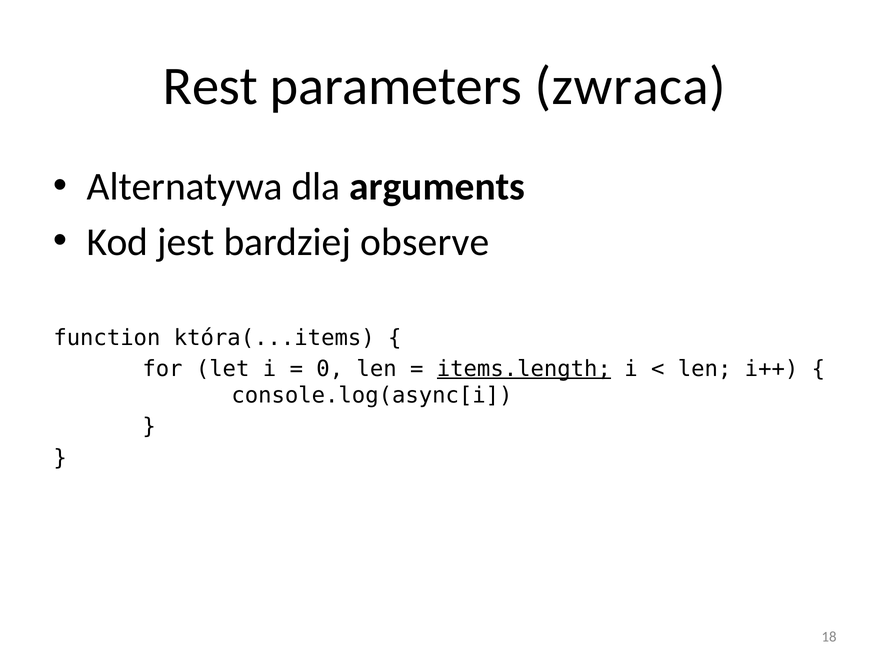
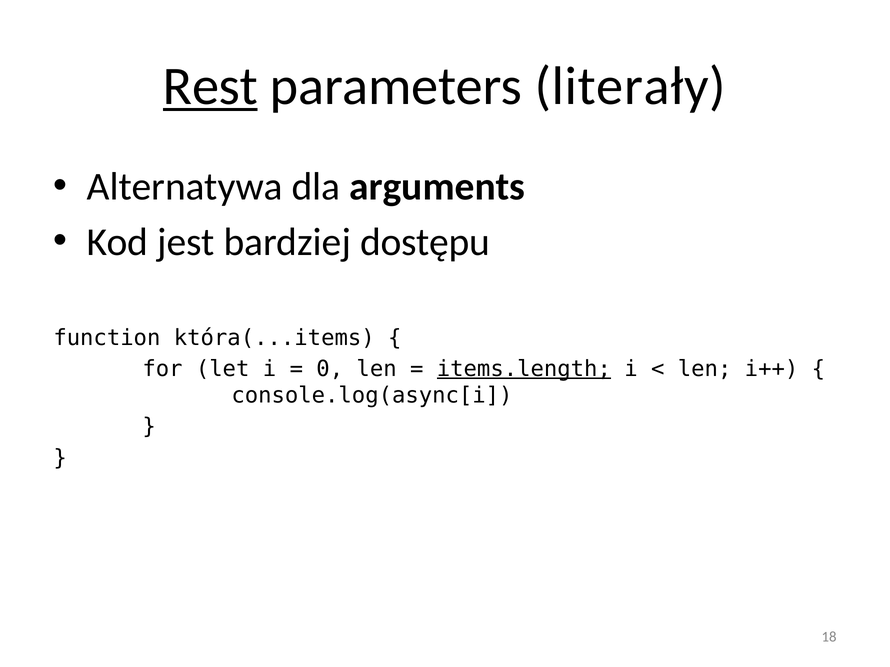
Rest underline: none -> present (210, 86)
zwraca: zwraca -> literały (630, 86)
observe: observe -> dostępu (425, 242)
